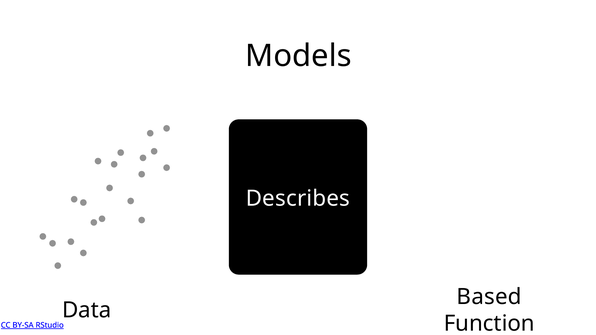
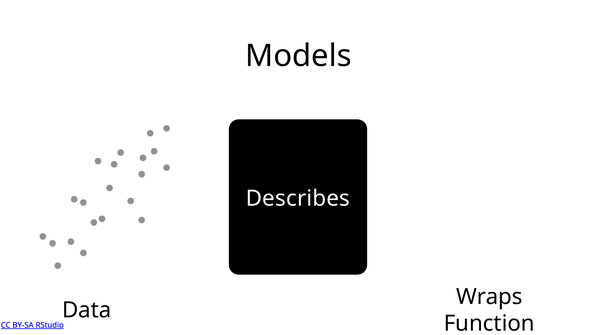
Based: Based -> Wraps (489, 297)
